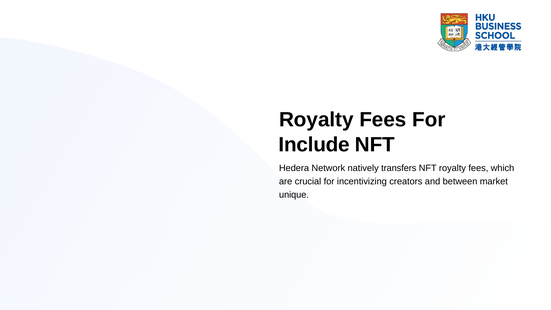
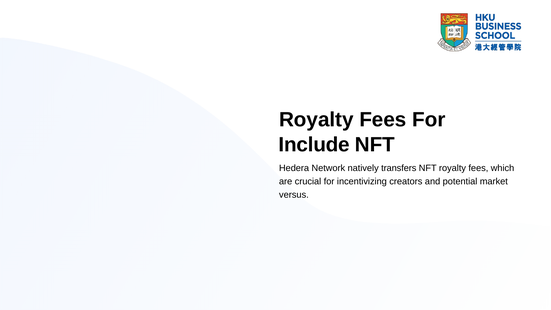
between: between -> potential (460, 181)
unique: unique -> versus (294, 195)
